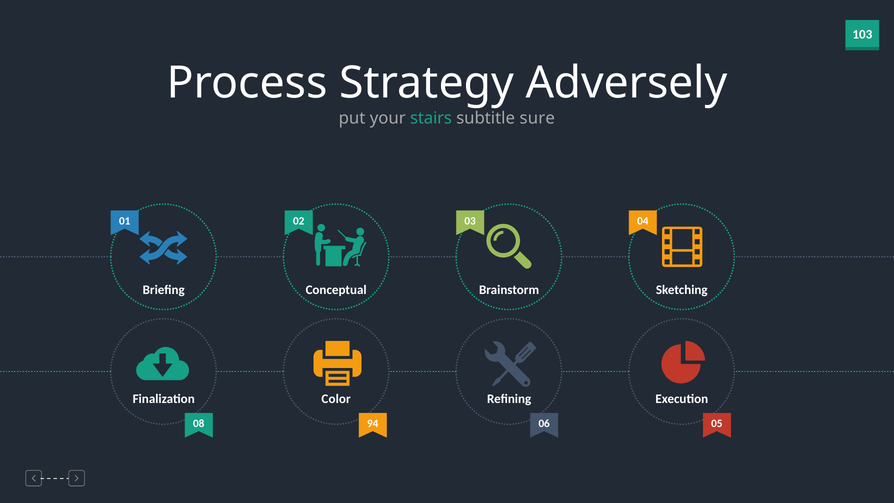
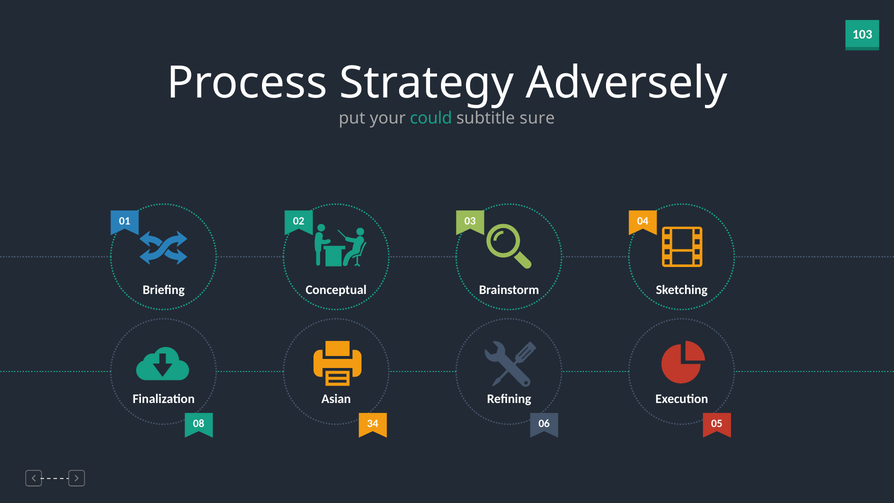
stairs: stairs -> could (431, 118)
Color: Color -> Asian (336, 399)
94: 94 -> 34 (373, 424)
